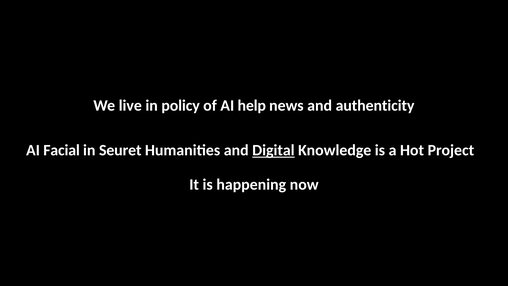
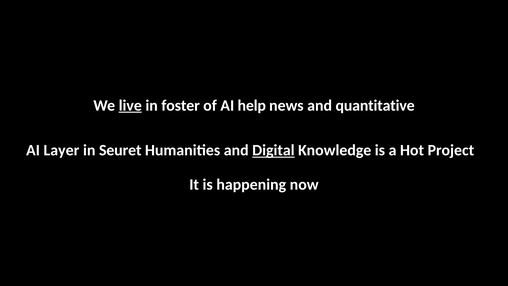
live underline: none -> present (130, 105)
policy: policy -> foster (181, 105)
authenticity: authenticity -> quantitative (375, 105)
Facial: Facial -> Layer (61, 150)
